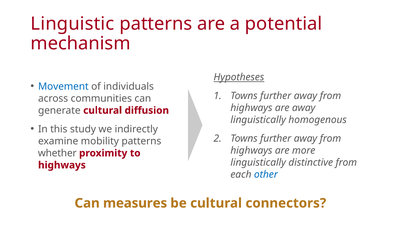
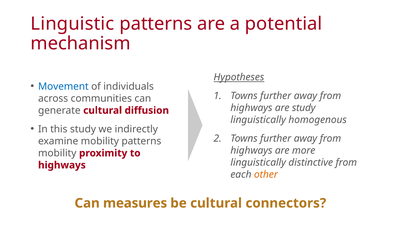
are away: away -> study (304, 108)
whether: whether -> mobility (57, 154)
other colour: blue -> orange (266, 175)
